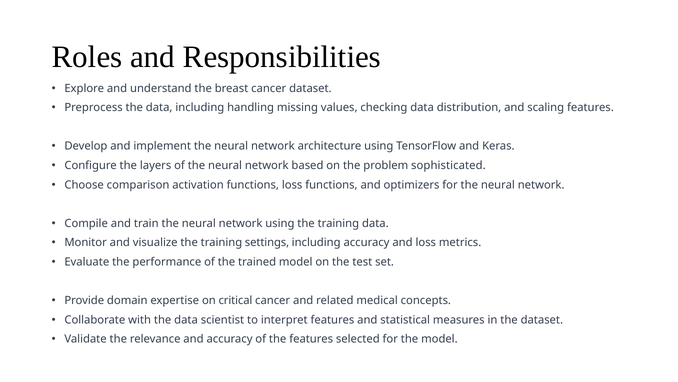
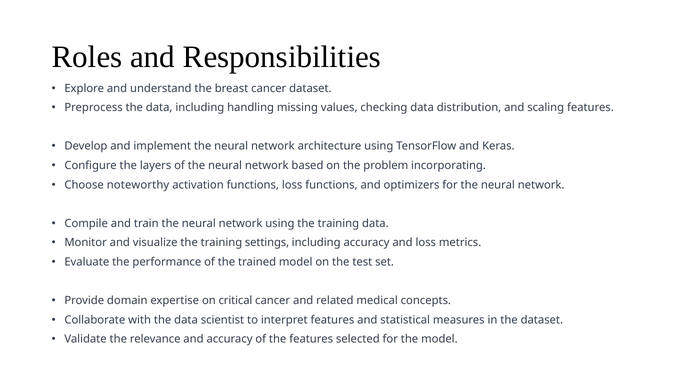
sophisticated: sophisticated -> incorporating (448, 165)
comparison: comparison -> noteworthy (138, 185)
